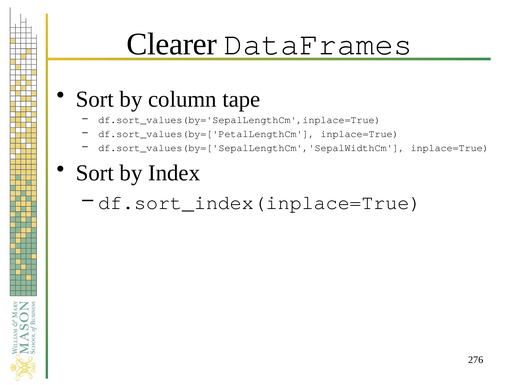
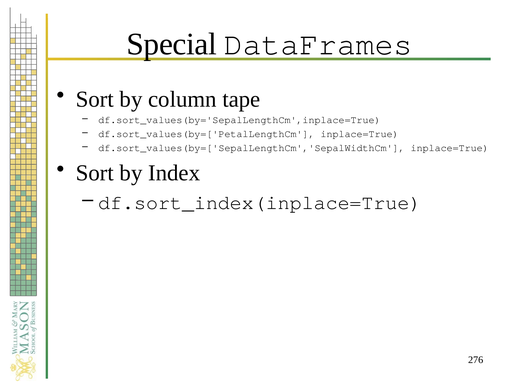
Clearer: Clearer -> Special (172, 44)
